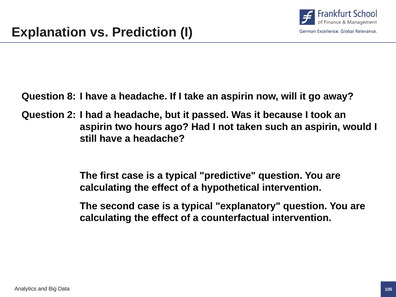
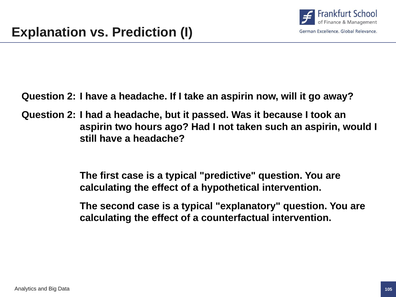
8: 8 -> 2 (71, 96)
